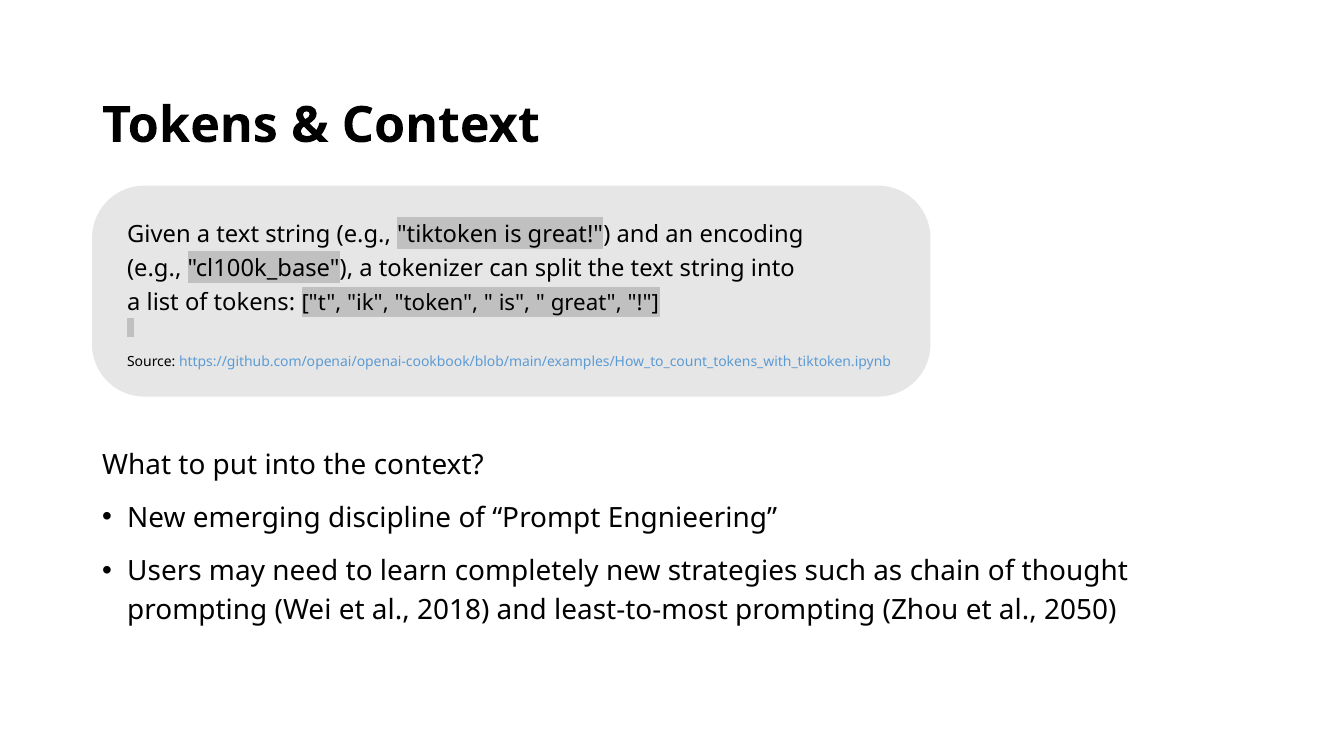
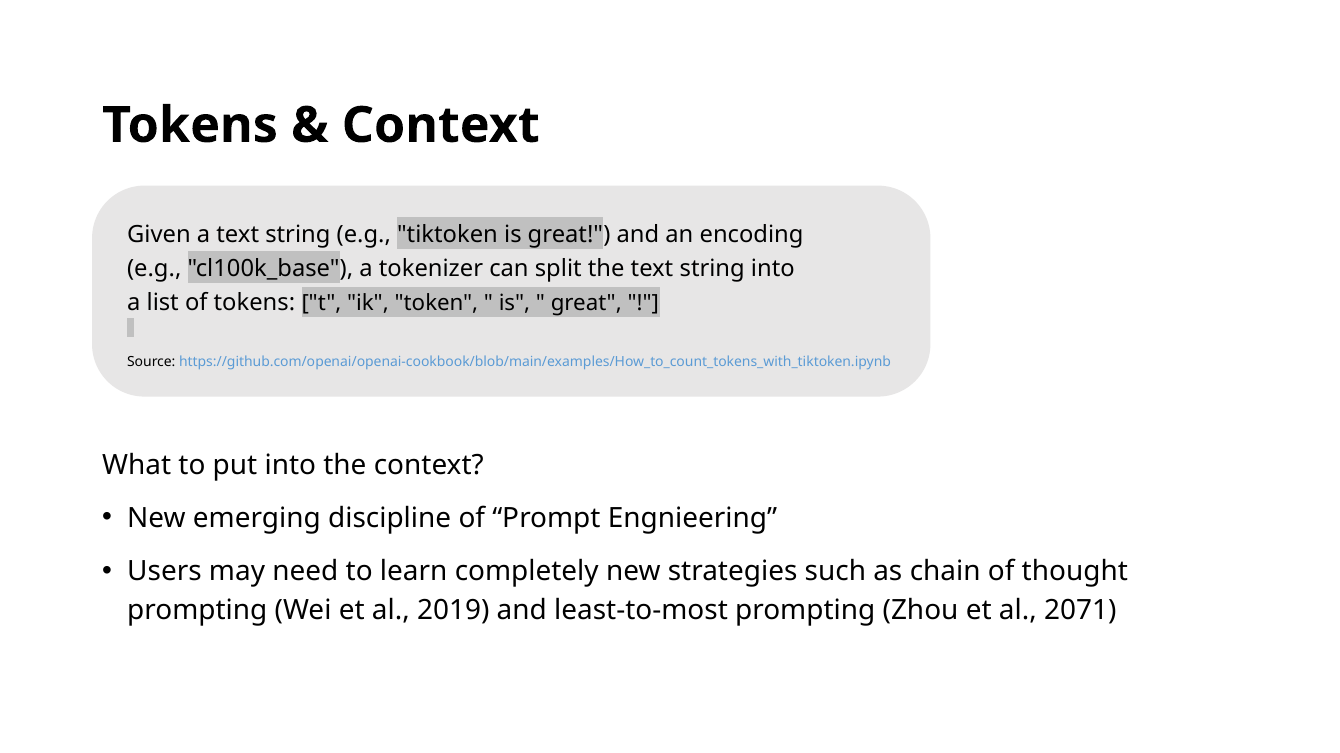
2018: 2018 -> 2019 (453, 611)
2050: 2050 -> 2071 (1080, 611)
